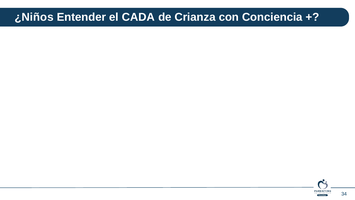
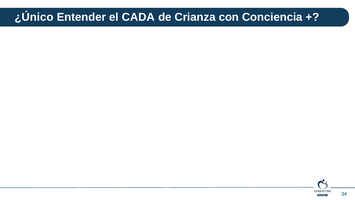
¿Niños: ¿Niños -> ¿Único (34, 17)
